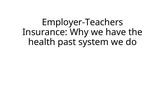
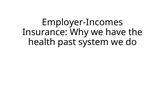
Employer-Teachers: Employer-Teachers -> Employer-Incomes (82, 22)
